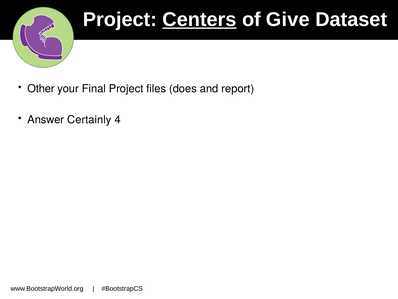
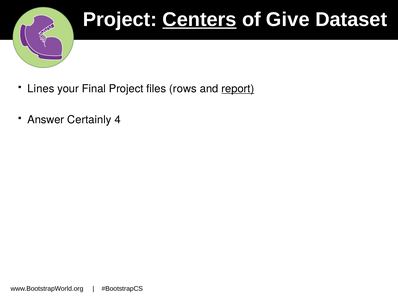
Other: Other -> Lines (41, 89)
does: does -> rows (183, 89)
report underline: none -> present (238, 89)
